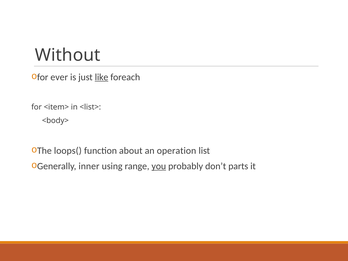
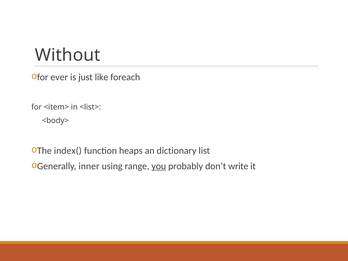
like underline: present -> none (102, 77)
loops(: loops( -> index( (68, 151)
about: about -> heaps (131, 151)
operation: operation -> dictionary (177, 151)
parts: parts -> write (238, 166)
